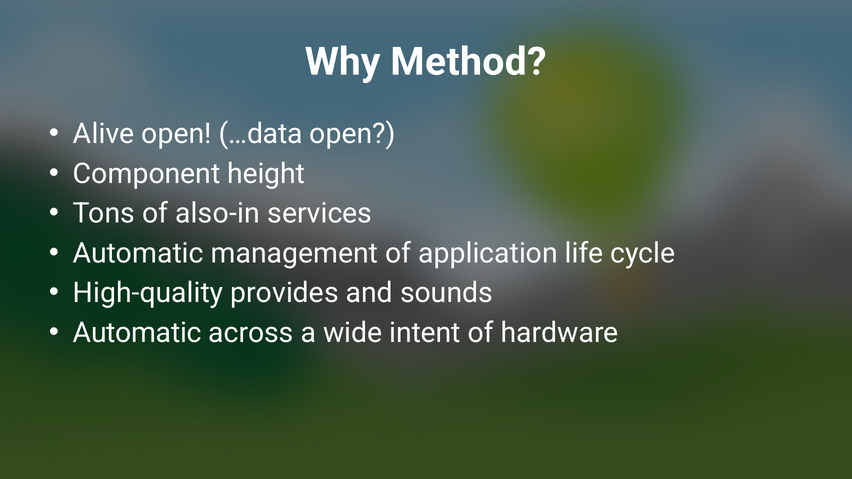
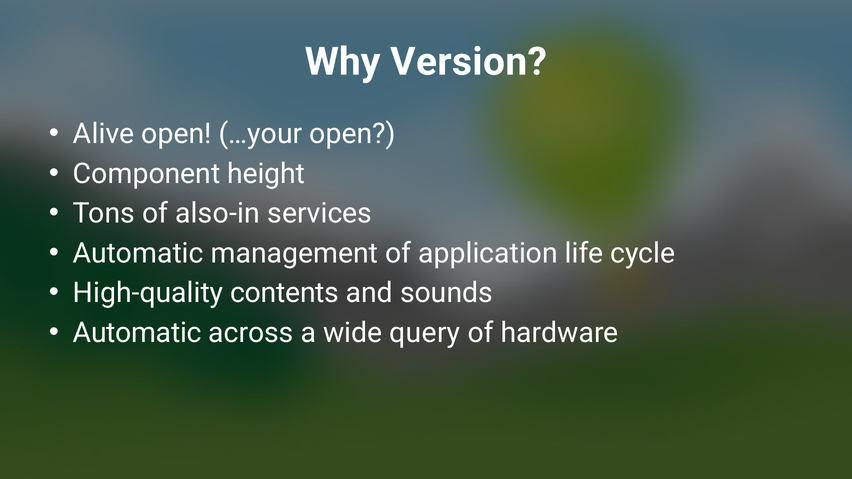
Method: Method -> Version (469, 62)
…data: …data -> …your (261, 134)
provides: provides -> contents (285, 293)
intent: intent -> query (425, 333)
